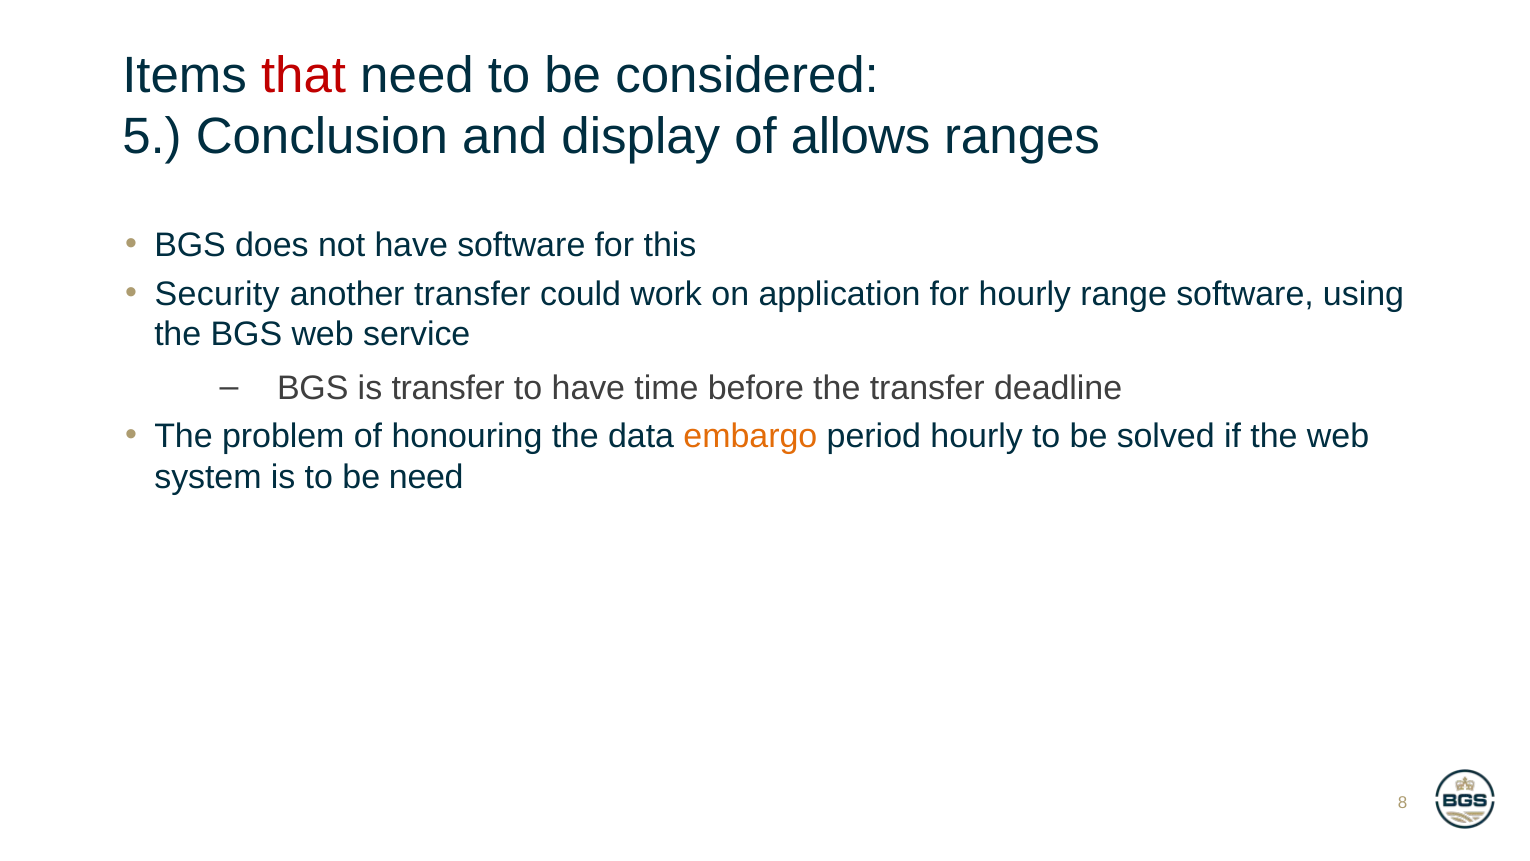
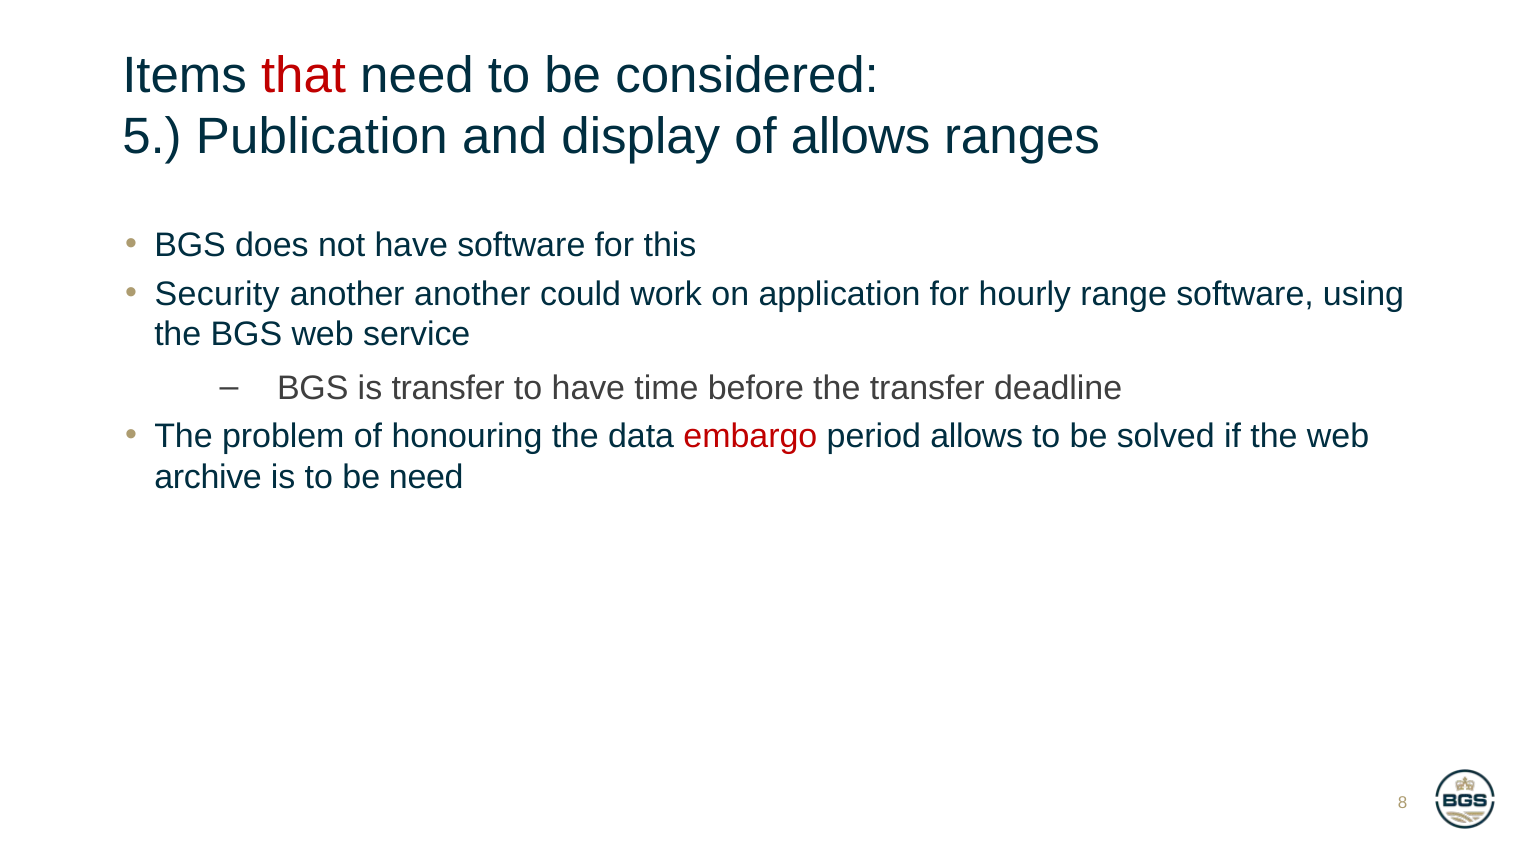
Conclusion: Conclusion -> Publication (322, 136)
another transfer: transfer -> another (472, 294)
embargo colour: orange -> red (750, 437)
period hourly: hourly -> allows (977, 437)
system: system -> archive (208, 477)
